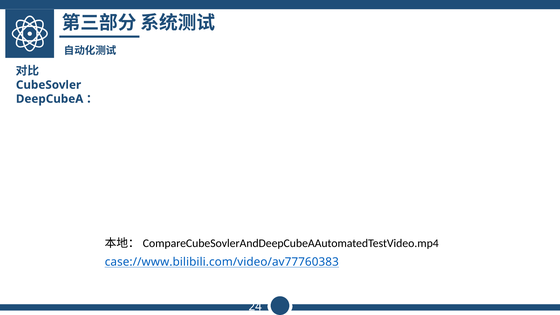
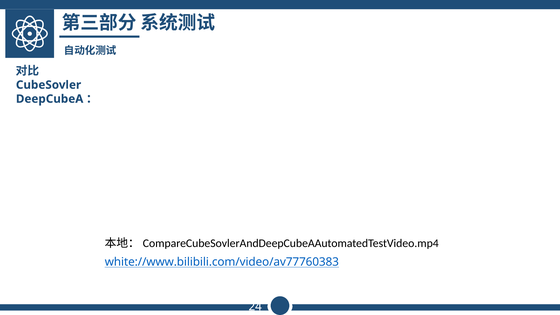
case://www.bilibili.com/video/av77760383: case://www.bilibili.com/video/av77760383 -> white://www.bilibili.com/video/av77760383 (222, 262)
